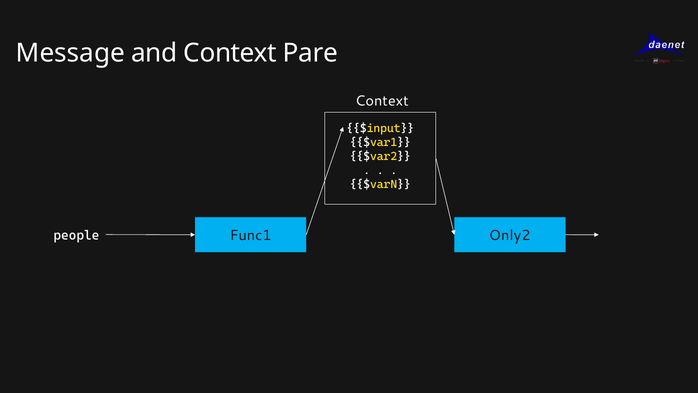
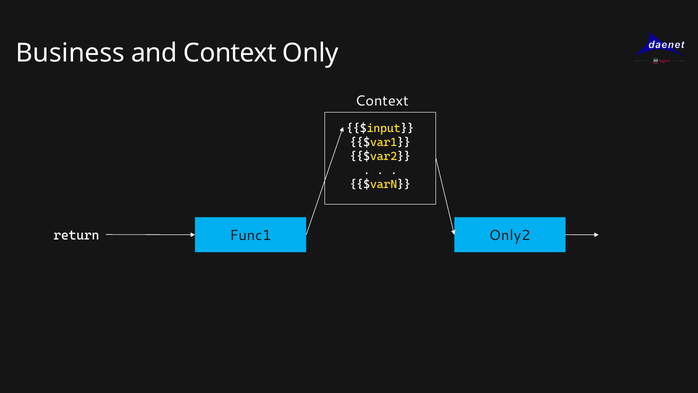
Message: Message -> Business (70, 53)
Pare: Pare -> Only (310, 53)
people: people -> return (76, 235)
